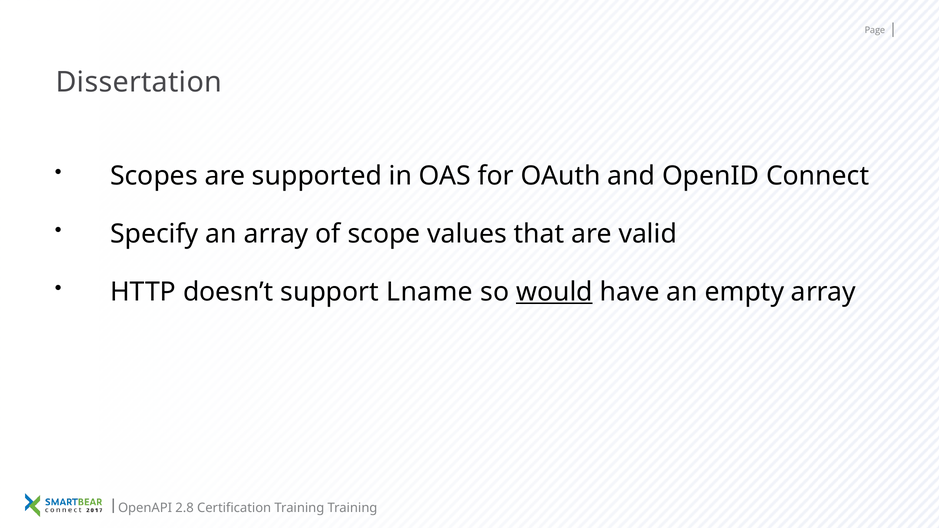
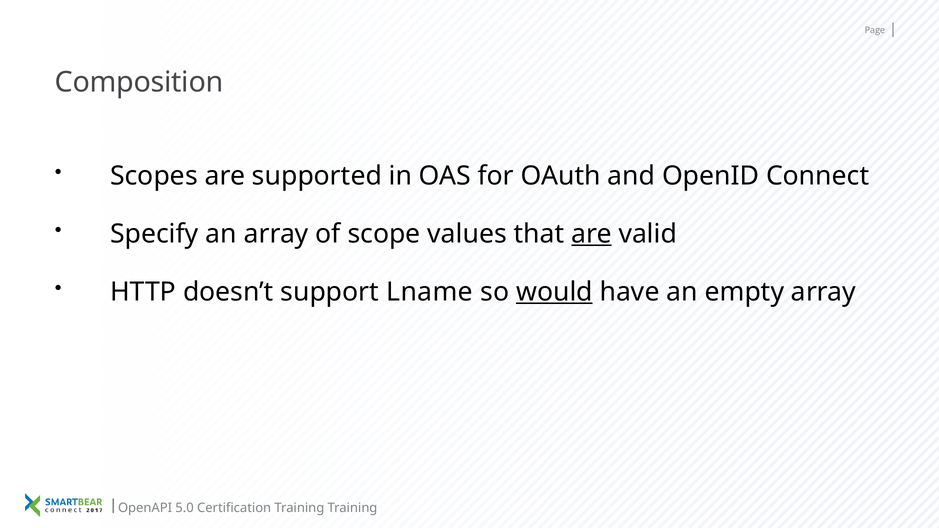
Dissertation: Dissertation -> Composition (139, 82)
are underline: none -> present (592, 234)
2.8: 2.8 -> 5.0 (185, 508)
